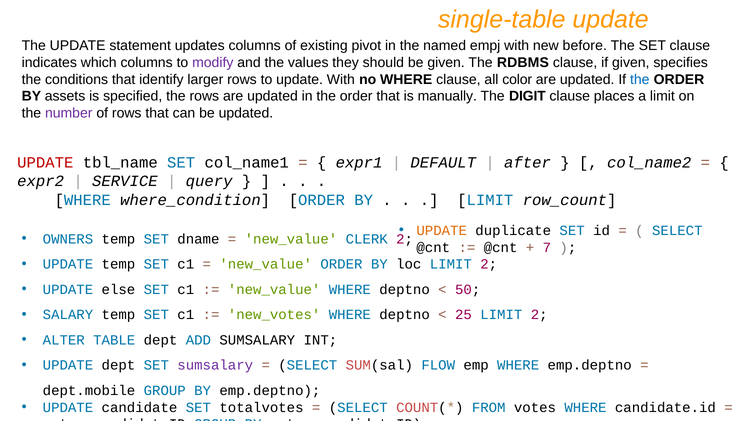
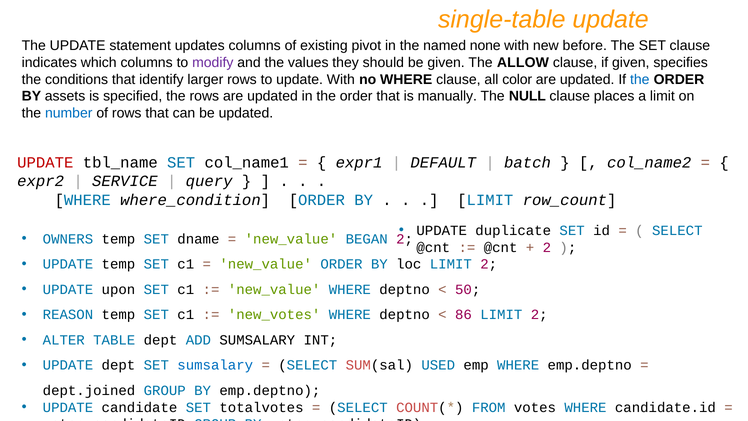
empj: empj -> none (485, 46)
RDBMS: RDBMS -> ALLOW (523, 63)
DIGIT: DIGIT -> NULL (527, 96)
number colour: purple -> blue (69, 113)
after: after -> batch (527, 162)
UPDATE colour: orange -> black (442, 230)
CLERK: CLERK -> BEGAN (367, 239)
7: 7 -> 2 (547, 247)
else: else -> upon (118, 289)
SALARY: SALARY -> REASON (68, 315)
25: 25 -> 86 (463, 315)
sumsalary colour: purple -> blue (215, 365)
FLOW: FLOW -> USED (438, 365)
dept.mobile: dept.mobile -> dept.joined (89, 390)
